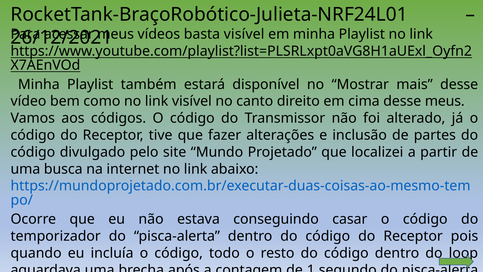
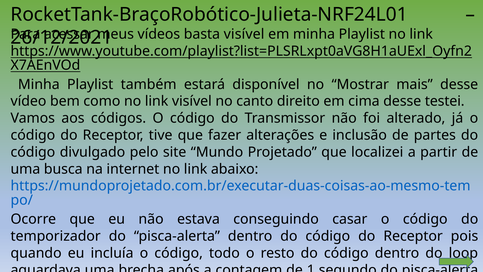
desse meus: meus -> testei (445, 101)
